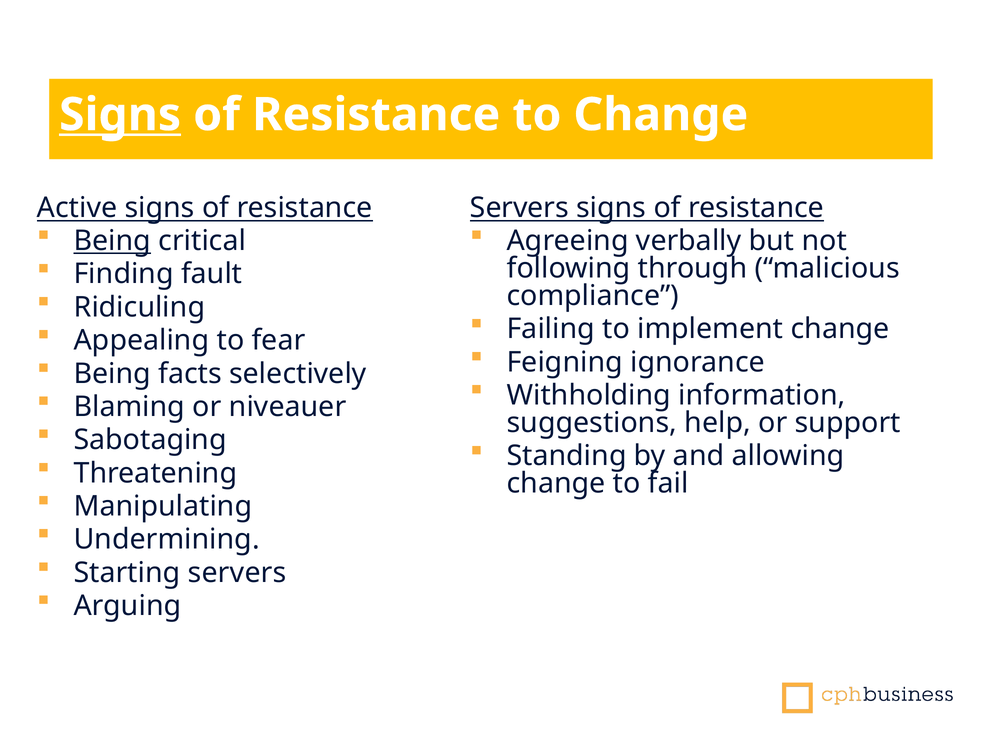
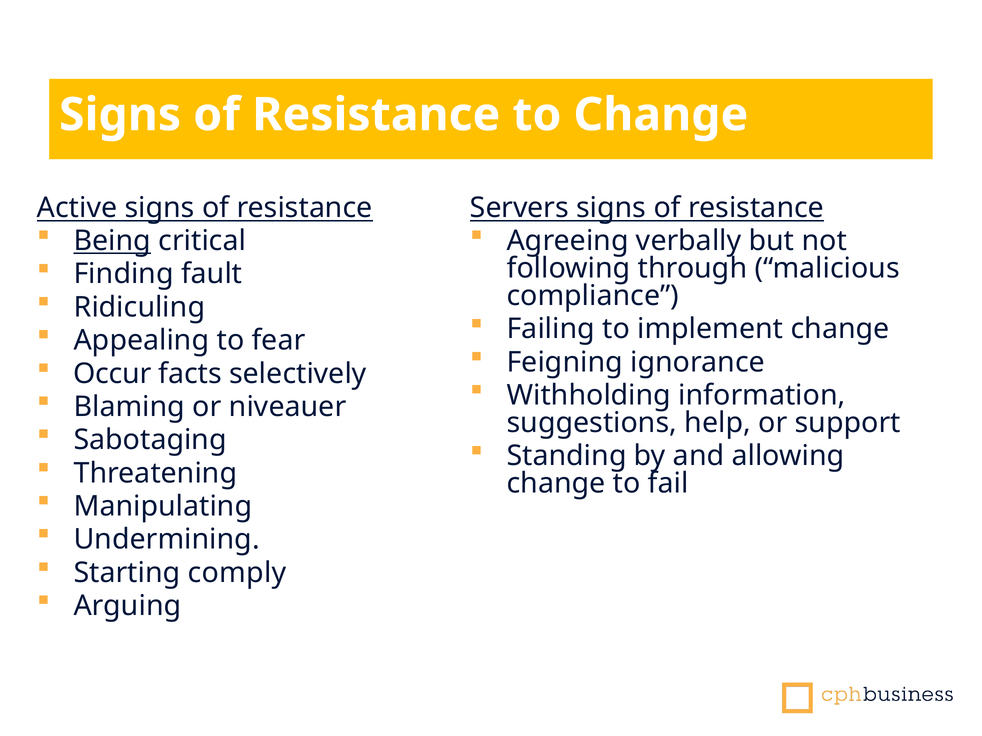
Signs underline: present -> none (120, 115)
Being: Being -> Occur (112, 374)
Starting servers: servers -> comply (237, 573)
